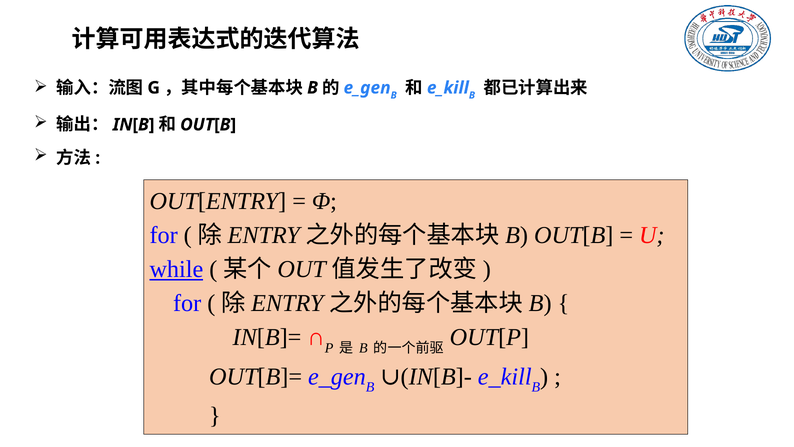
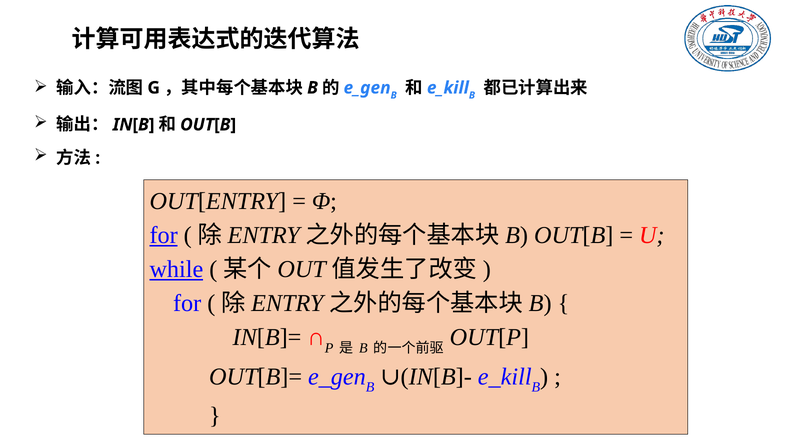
for underline: none -> present (164, 235)
